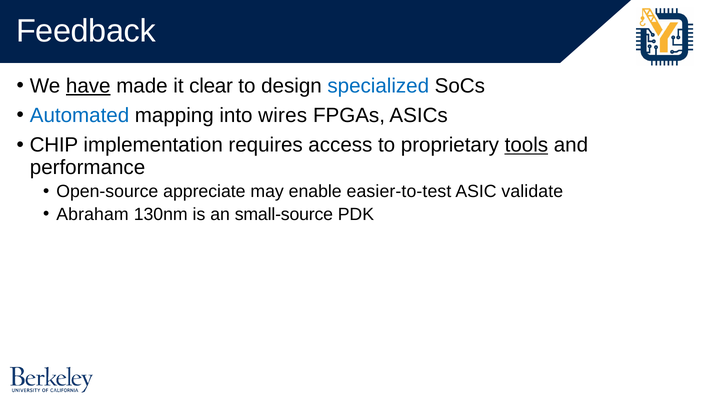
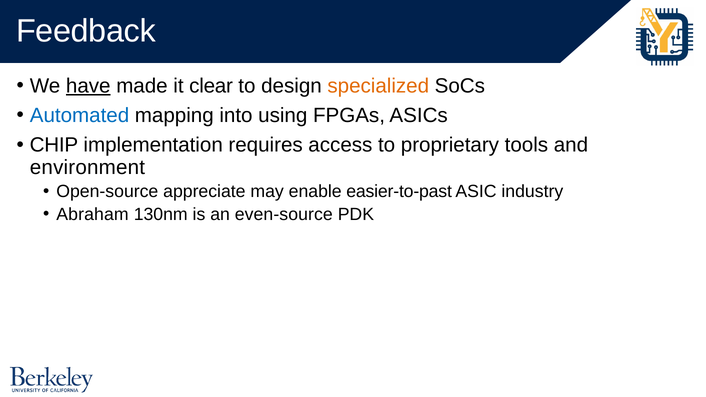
specialized colour: blue -> orange (378, 86)
wires: wires -> using (283, 116)
tools underline: present -> none (526, 145)
performance: performance -> environment (87, 167)
easier-to-test: easier-to-test -> easier-to-past (399, 192)
validate: validate -> industry (532, 192)
small-source: small-source -> even-source (284, 214)
